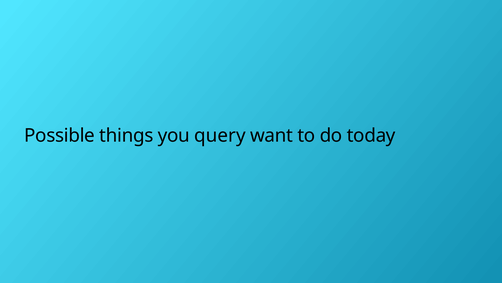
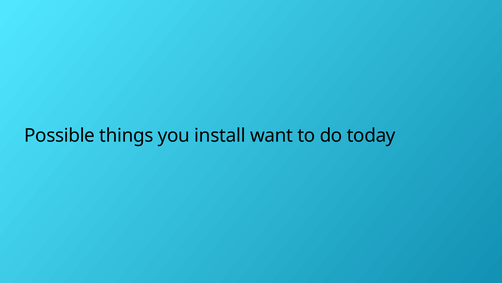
query: query -> install (220, 135)
